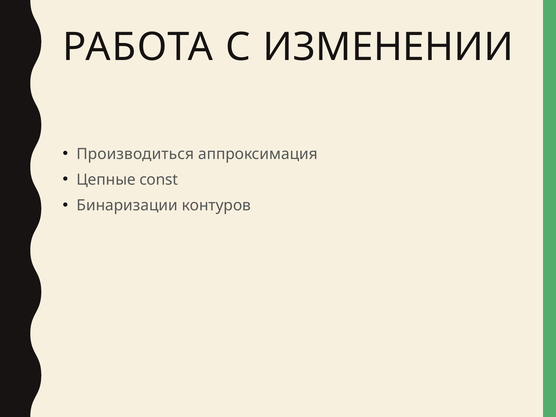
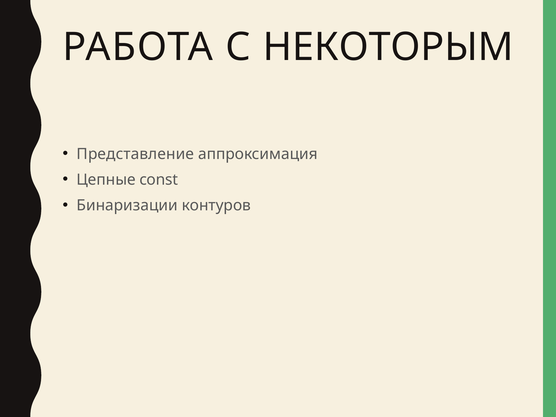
ИЗМЕНЕНИИ: ИЗМЕНЕНИИ -> НЕКОТОРЫМ (388, 47)
Производиться: Производиться -> Представление (135, 154)
